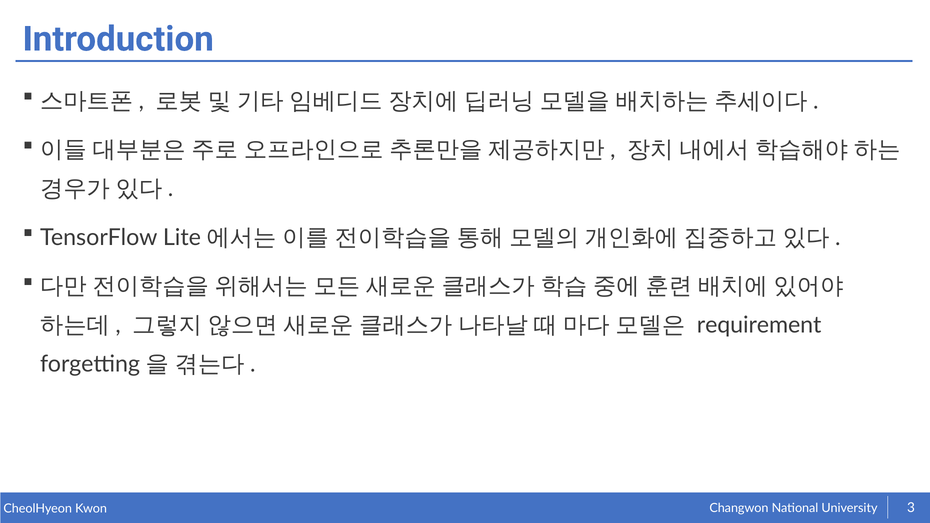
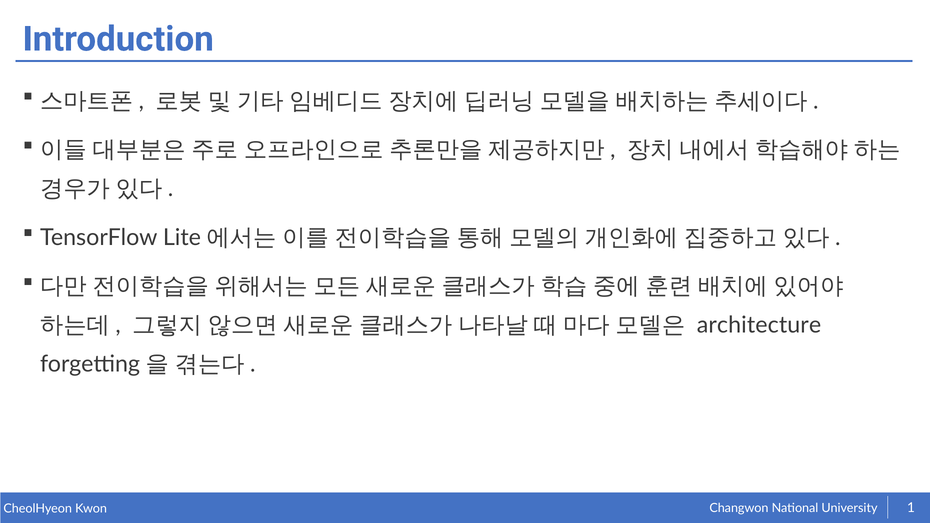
requirement: requirement -> architecture (759, 325)
3: 3 -> 1 (911, 508)
